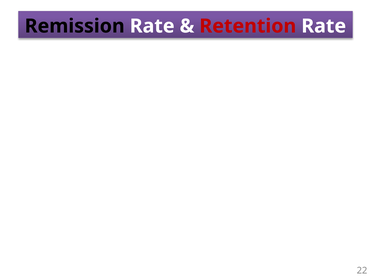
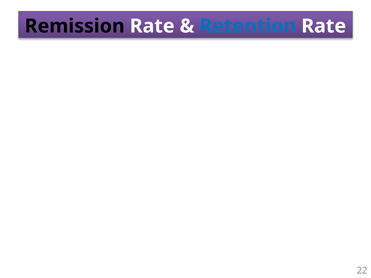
Retention colour: red -> blue (248, 26)
